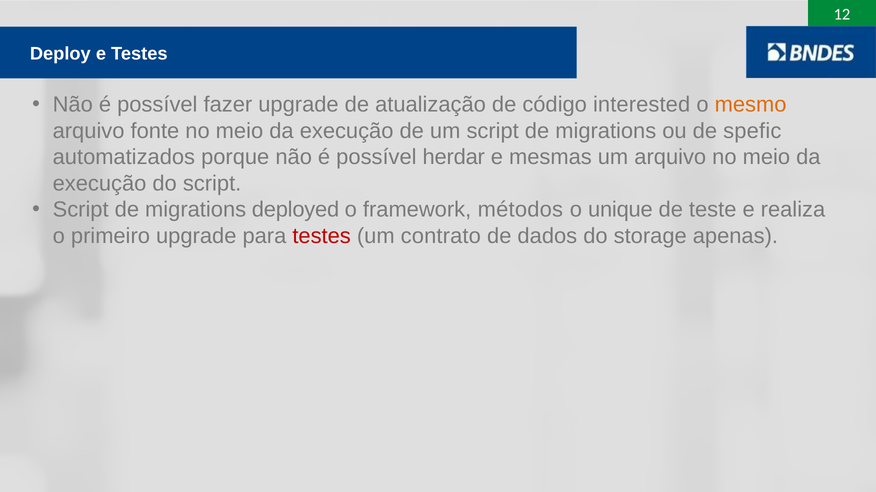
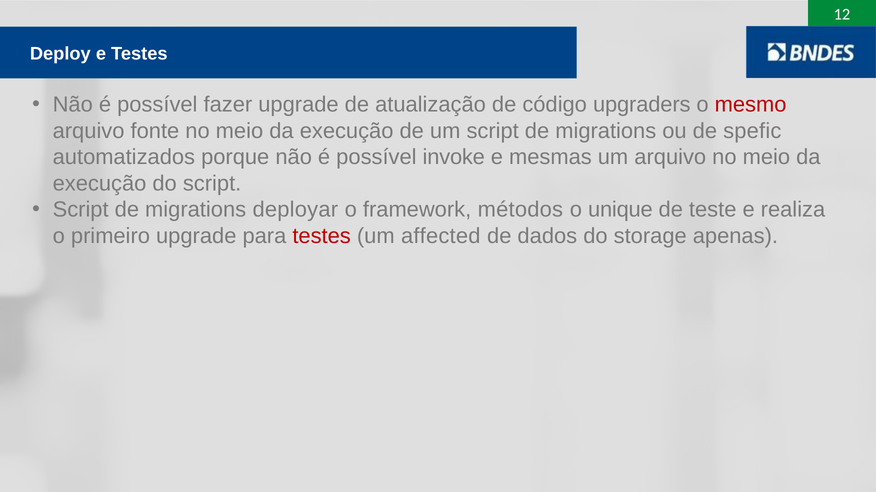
interested: interested -> upgraders (642, 105)
mesmo colour: orange -> red (751, 105)
herdar: herdar -> invoke (454, 157)
deployed: deployed -> deployar (295, 210)
contrato: contrato -> affected (441, 236)
